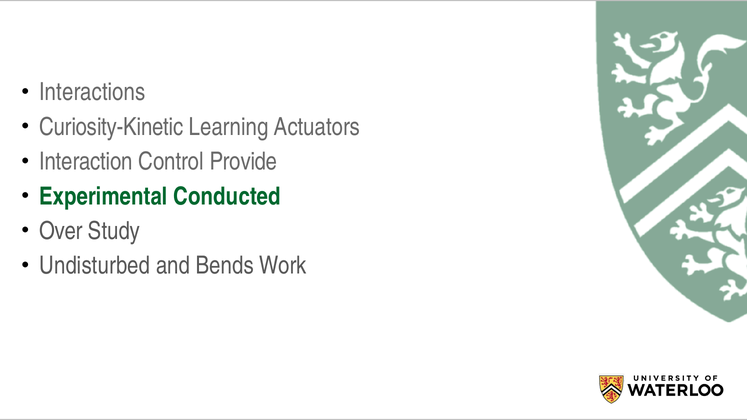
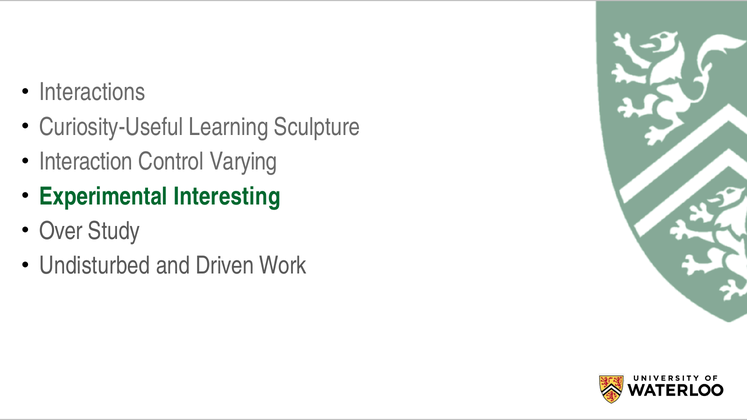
Curiosity-Kinetic: Curiosity-Kinetic -> Curiosity-Useful (111, 127)
Actuators: Actuators -> Sculpture (317, 127)
Provide: Provide -> Varying (243, 162)
Conducted: Conducted -> Interesting (227, 196)
Bends: Bends -> Driven (225, 266)
